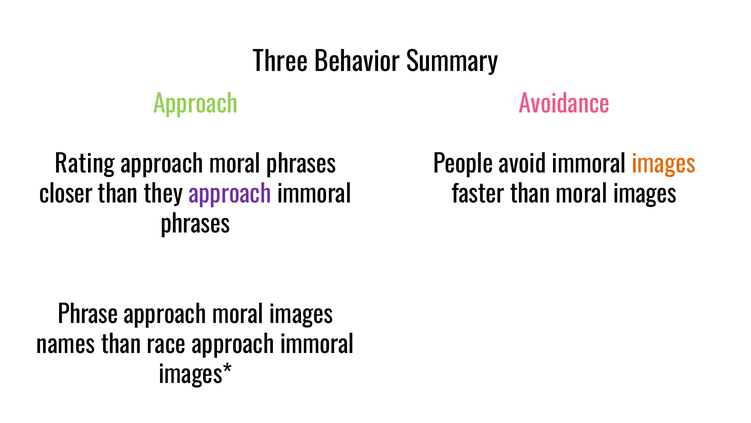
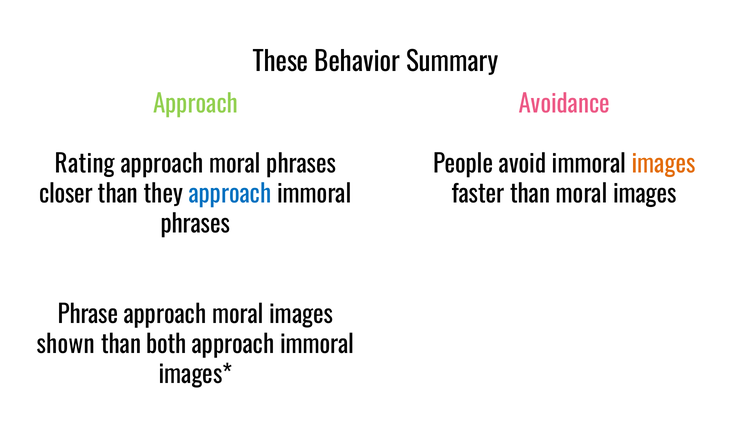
Three: Three -> These (281, 62)
approach colour: purple -> blue (230, 194)
names: names -> shown (66, 345)
race: race -> both (166, 345)
